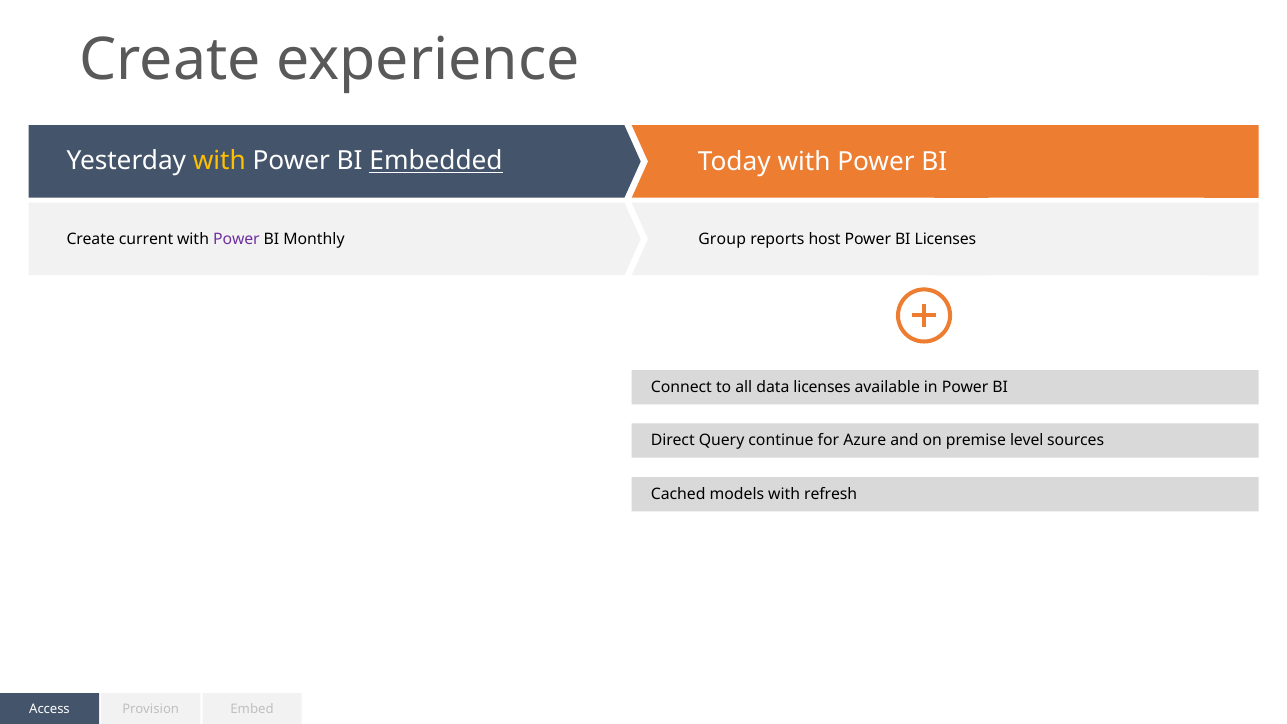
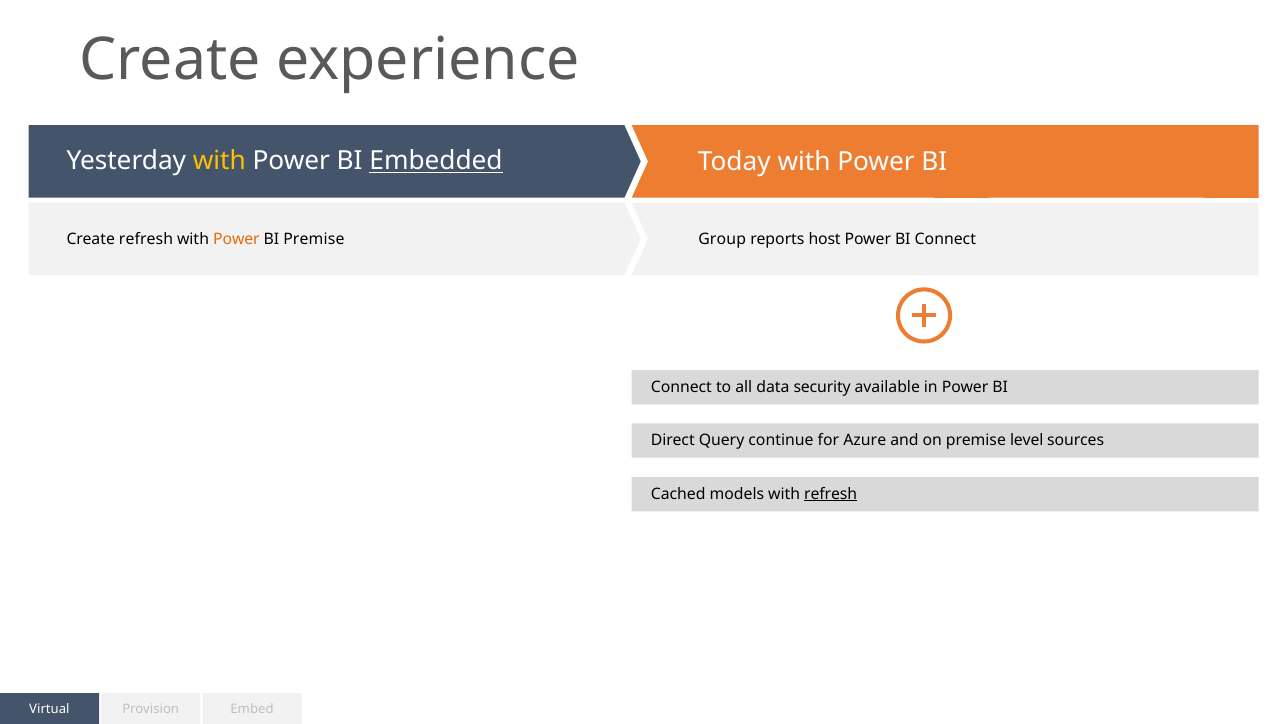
Create current: current -> refresh (146, 239)
Power colour: purple -> orange (236, 239)
BI Monthly: Monthly -> Premise (314, 239)
BI Licenses: Licenses -> Connect (945, 239)
data licenses: licenses -> security (822, 387)
refresh underline: none -> present (831, 494)
Access: Access -> Virtual (49, 709)
